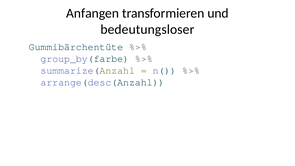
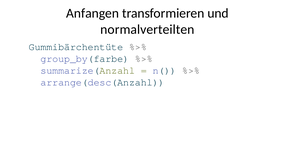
bedeutungsloser: bedeutungsloser -> normalverteilten (147, 30)
